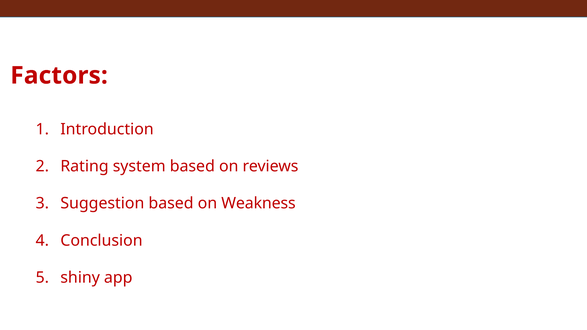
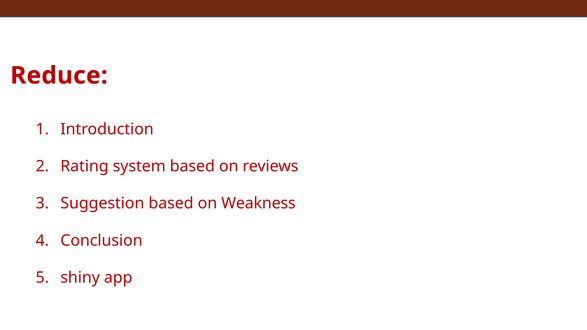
Factors: Factors -> Reduce (59, 76)
